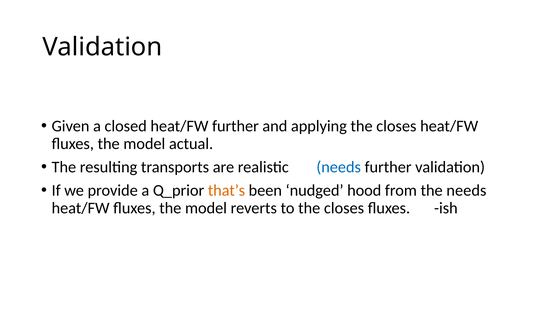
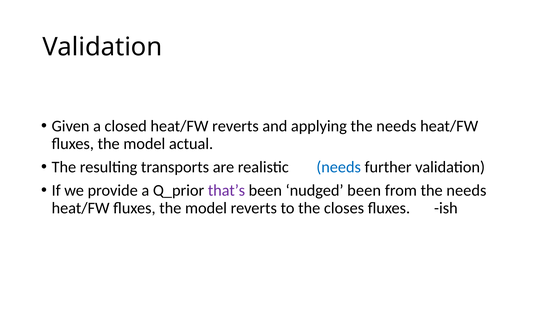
heat/FW further: further -> reverts (235, 126)
applying the closes: closes -> needs (396, 126)
that’s colour: orange -> purple (226, 190)
nudged hood: hood -> been (364, 190)
